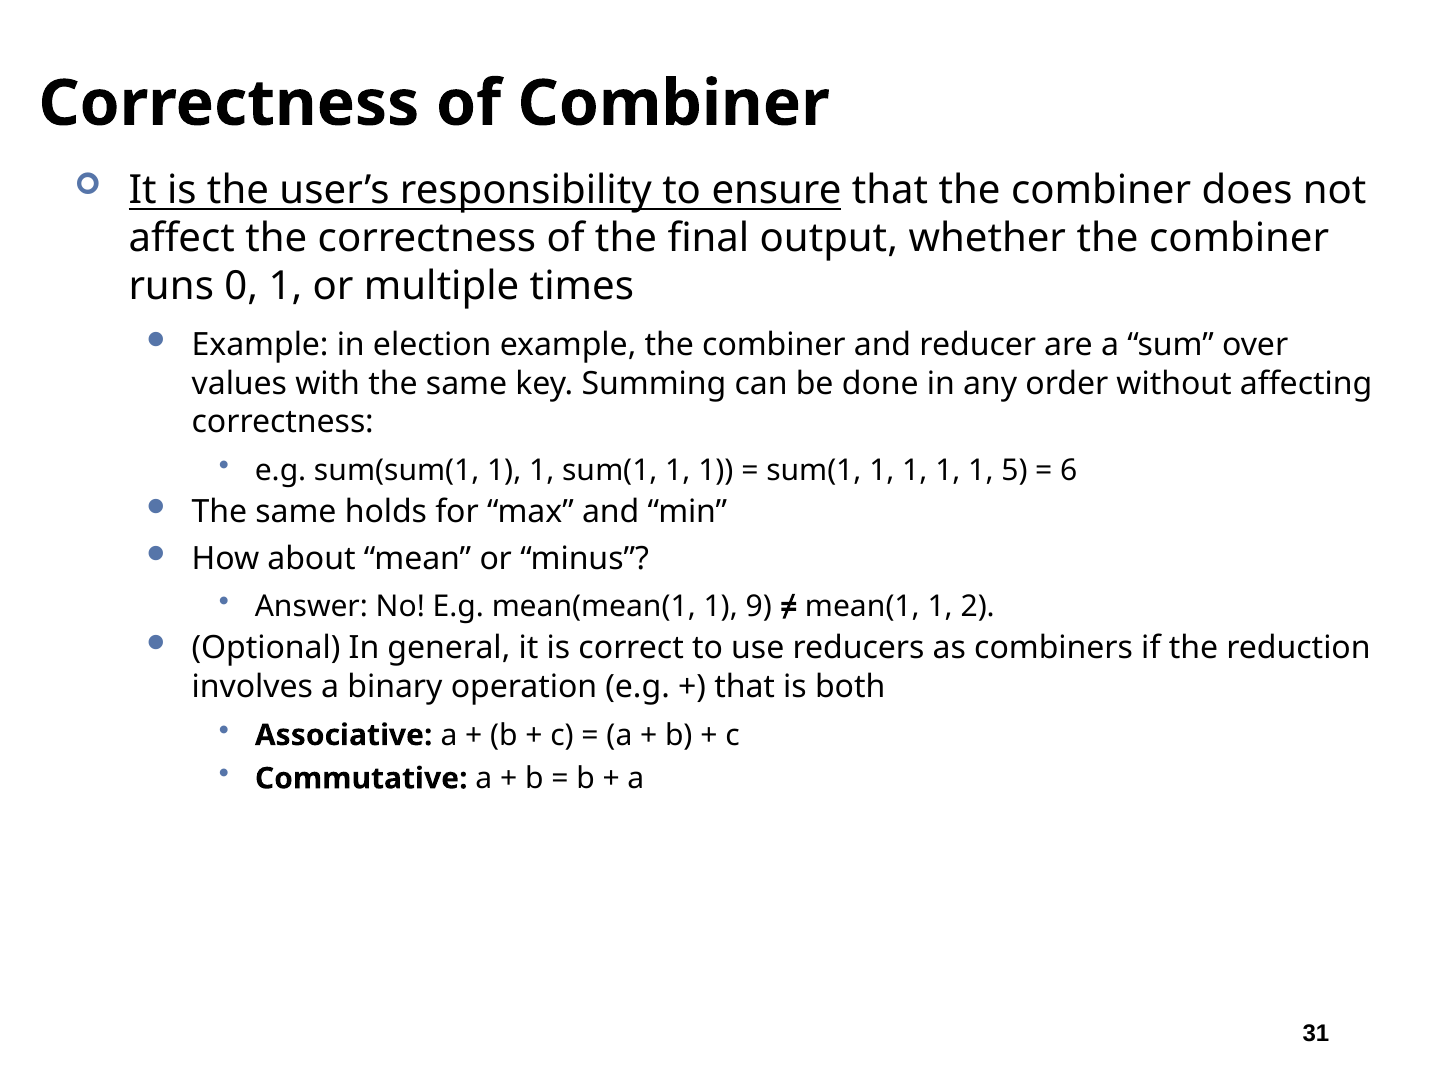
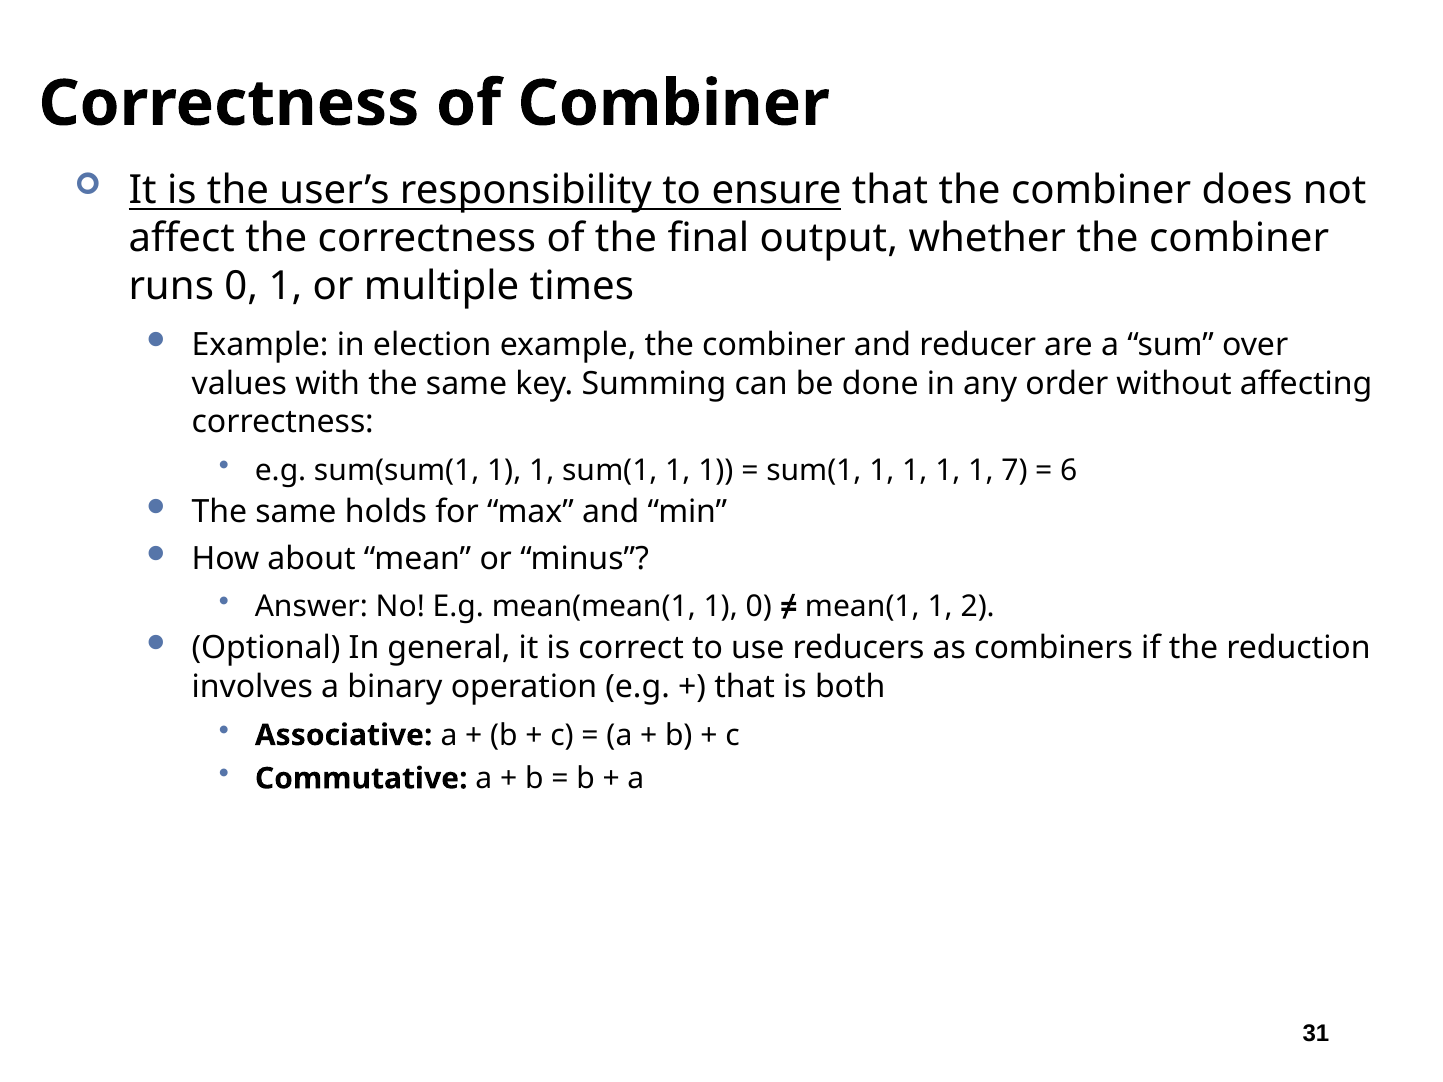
5: 5 -> 7 (1014, 471)
1 9: 9 -> 0 (759, 607)
